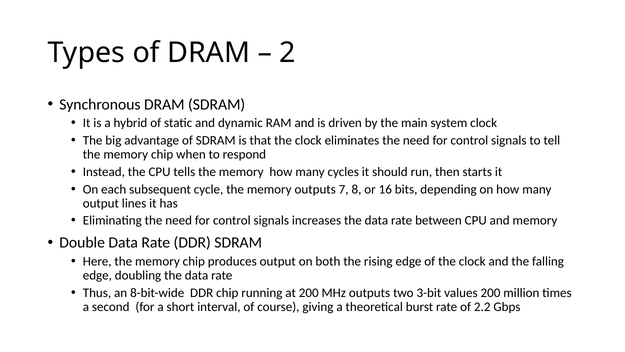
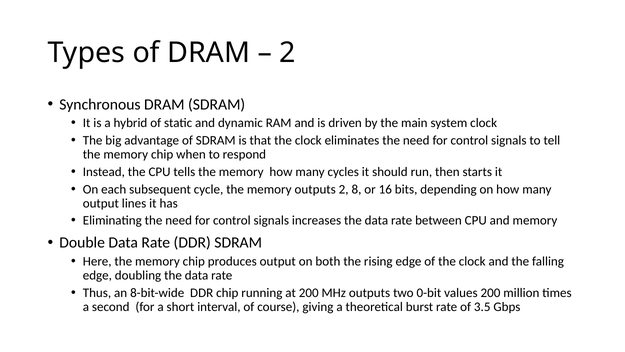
outputs 7: 7 -> 2 (344, 189)
3-bit: 3-bit -> 0-bit (429, 292)
2.2: 2.2 -> 3.5 (482, 306)
